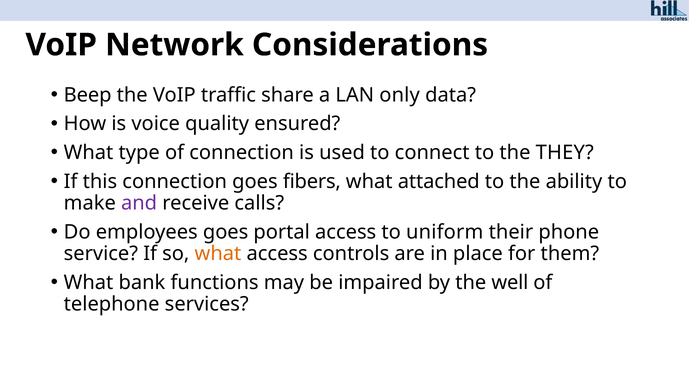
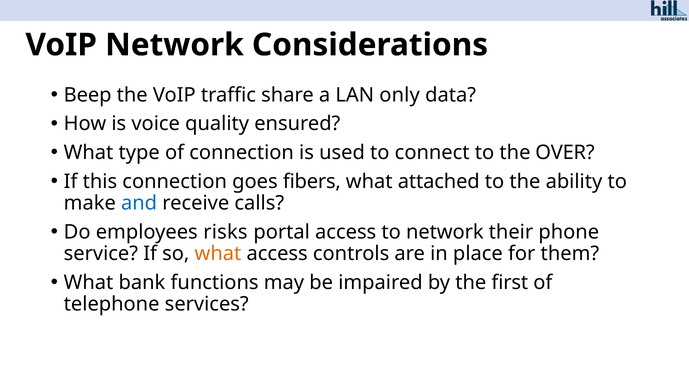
THEY: THEY -> OVER (565, 153)
and colour: purple -> blue (139, 203)
employees goes: goes -> risks (225, 232)
to uniform: uniform -> network (445, 232)
well: well -> first (510, 283)
